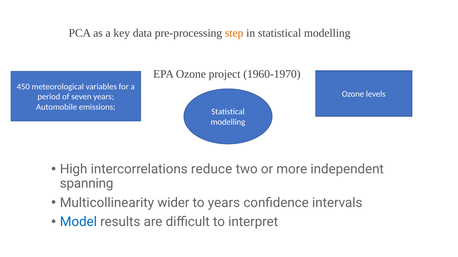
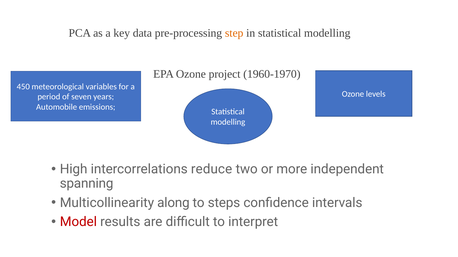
wider: wider -> along (173, 203)
to years: years -> steps (224, 203)
Model colour: blue -> red (78, 222)
